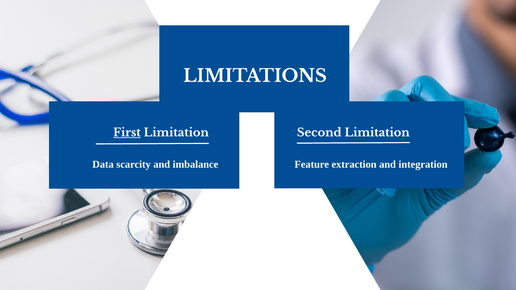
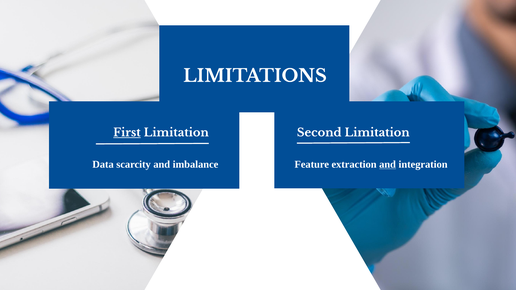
and underline: none -> present (388, 164)
